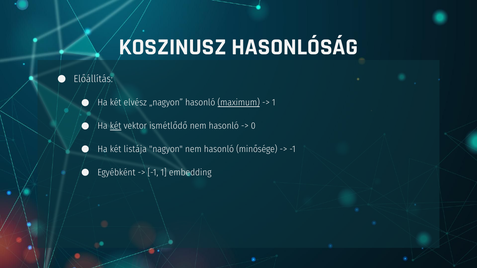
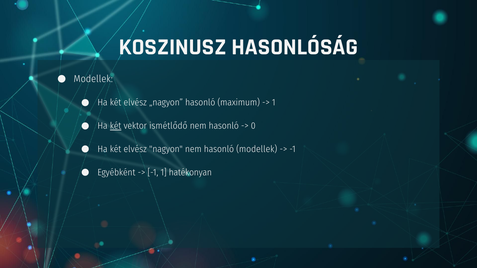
Előállítás: Előállítás -> Modellek (93, 79)
maximum underline: present -> none (239, 103)
listája: listája -> elvész (135, 149)
hasonló minősége: minősége -> modellek (257, 149)
embedding: embedding -> hatékonyan (190, 173)
